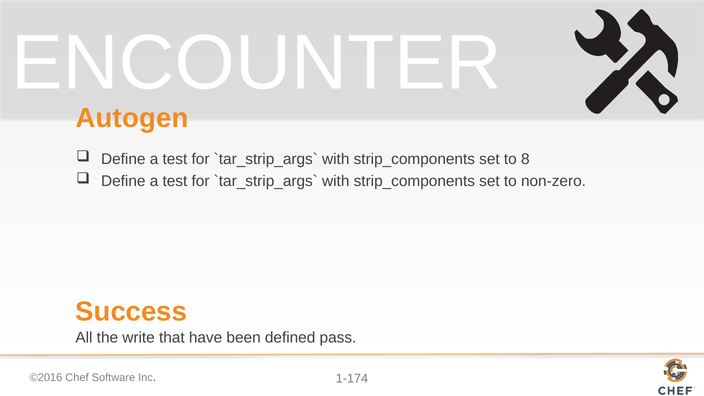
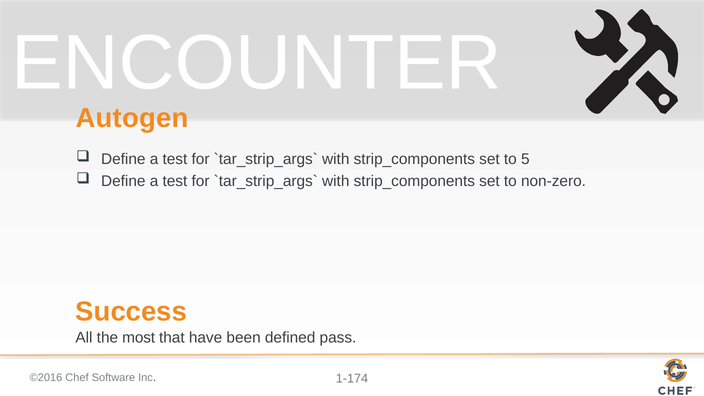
8: 8 -> 5 (525, 159)
write: write -> most (139, 338)
